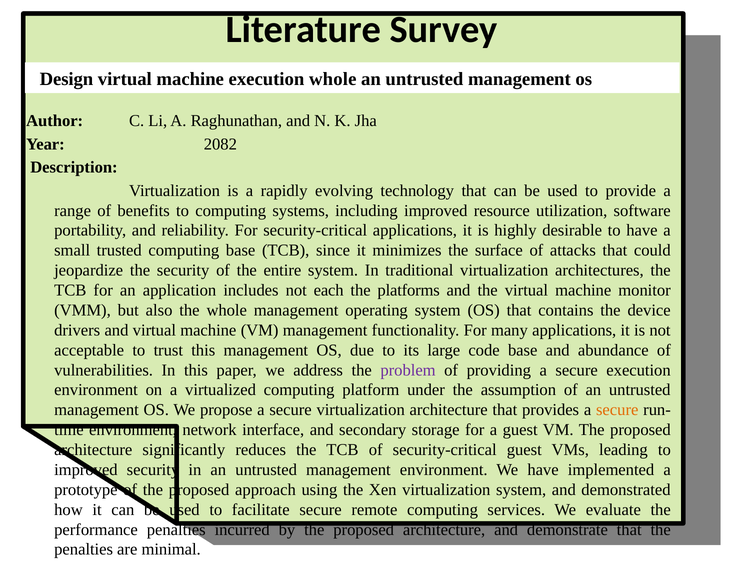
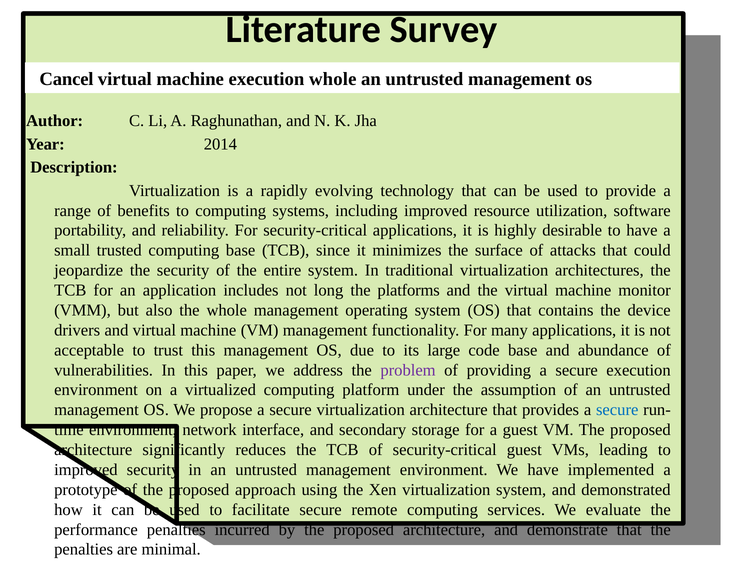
Design: Design -> Cancel (67, 79)
2082: 2082 -> 2014 (220, 144)
each: each -> long (329, 290)
secure colour: orange -> blue (617, 410)
